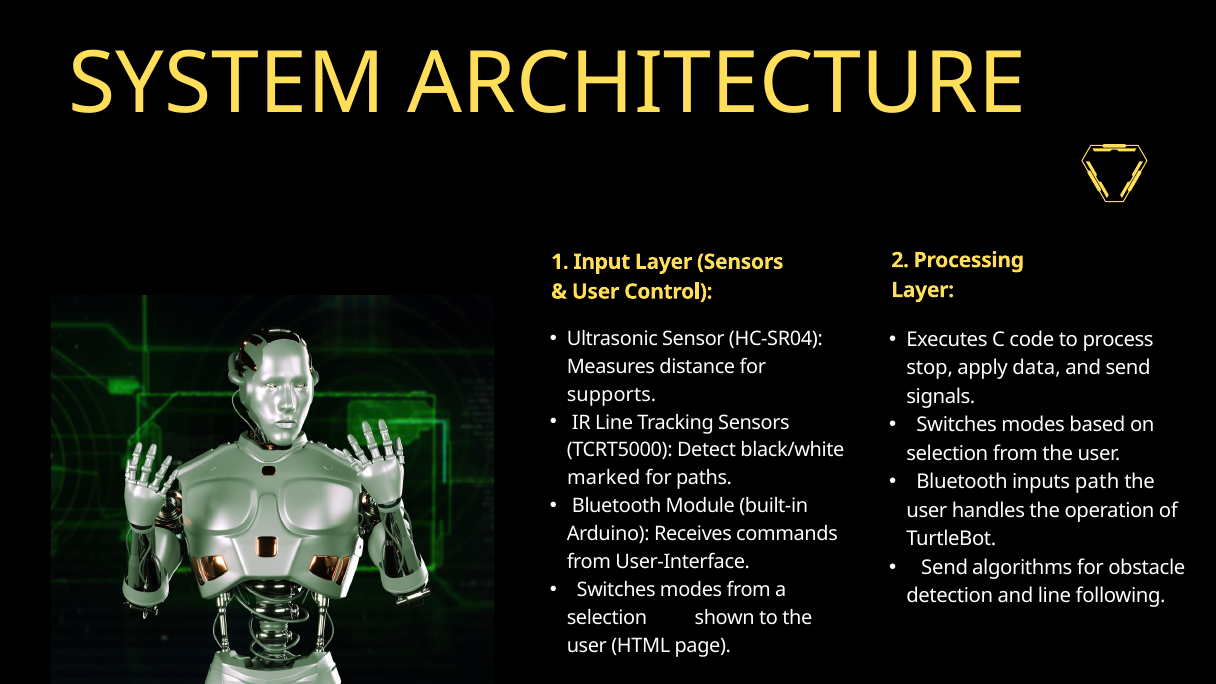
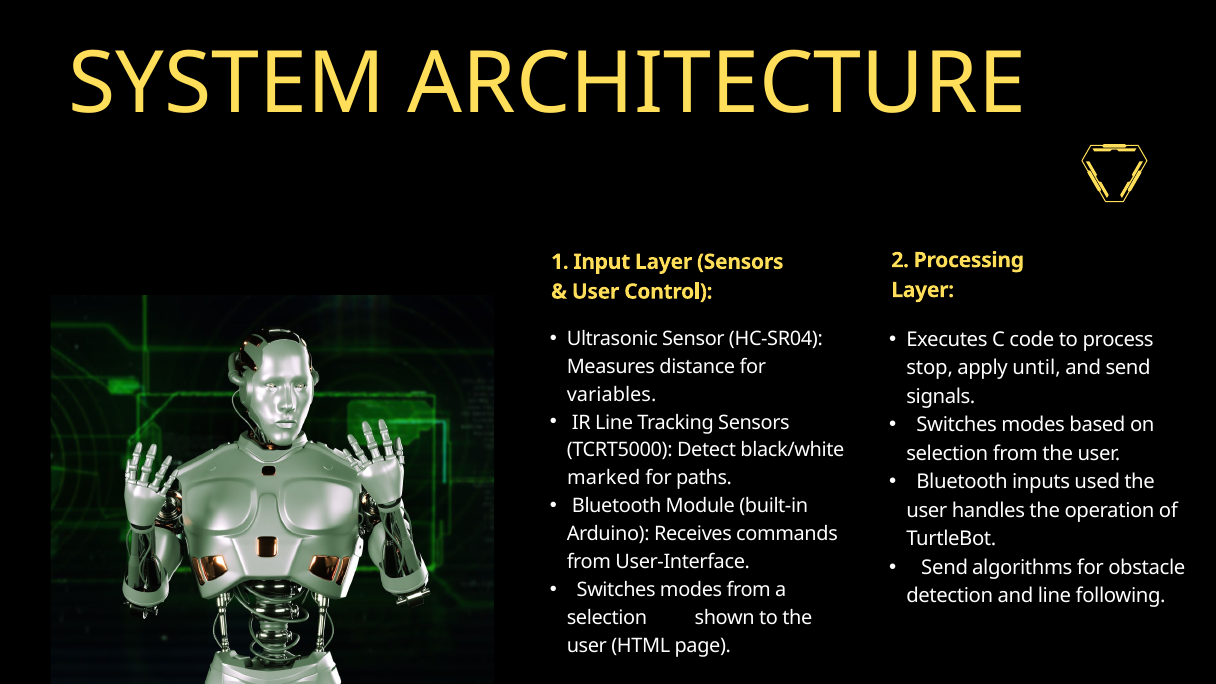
data: data -> until (1037, 368)
supports: supports -> variables (612, 395)
path: path -> used (1097, 482)
